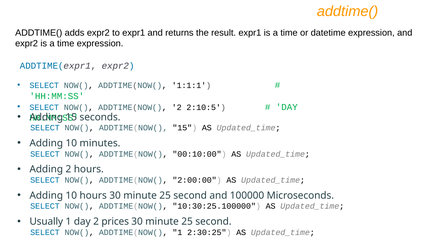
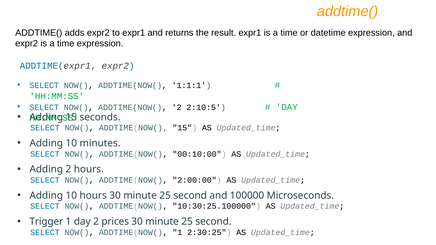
Usually: Usually -> Trigger (46, 222)
